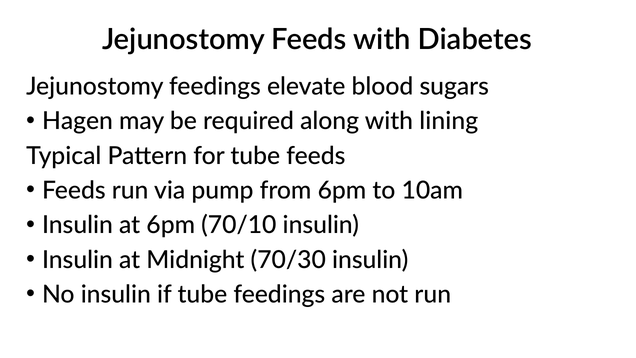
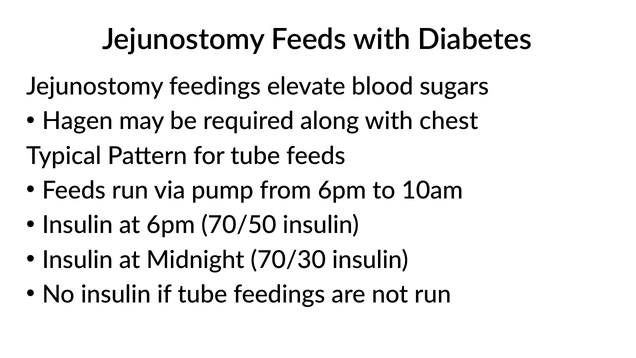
lining: lining -> chest (449, 121)
70/10: 70/10 -> 70/50 (239, 225)
